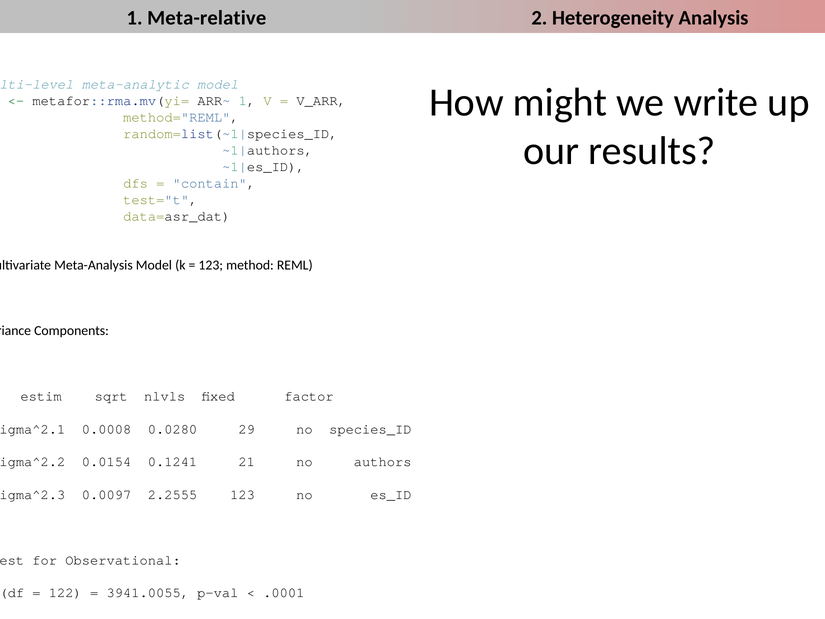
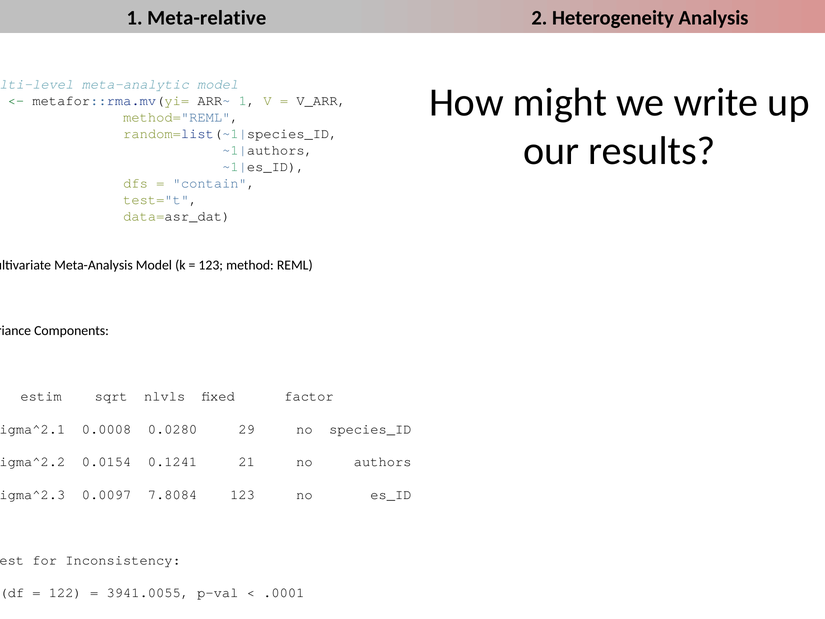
2.2555: 2.2555 -> 7.8084 (173, 494)
Observational: Observational -> Inconsistency (123, 560)
